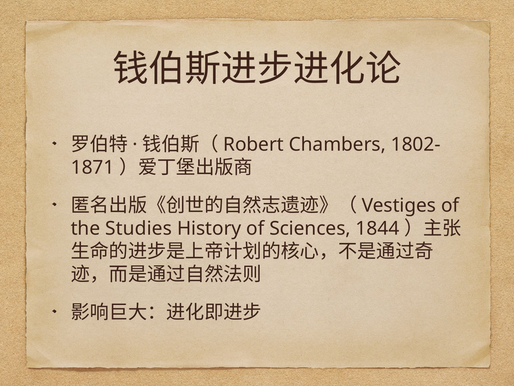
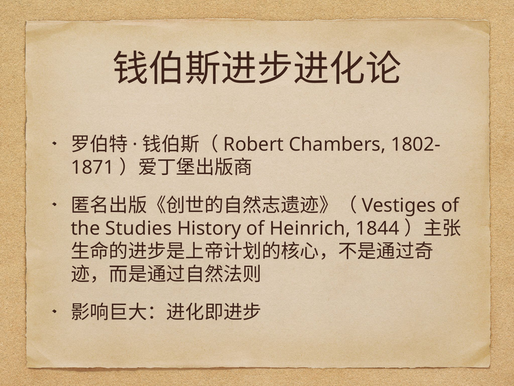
Sciences: Sciences -> Heinrich (310, 228)
